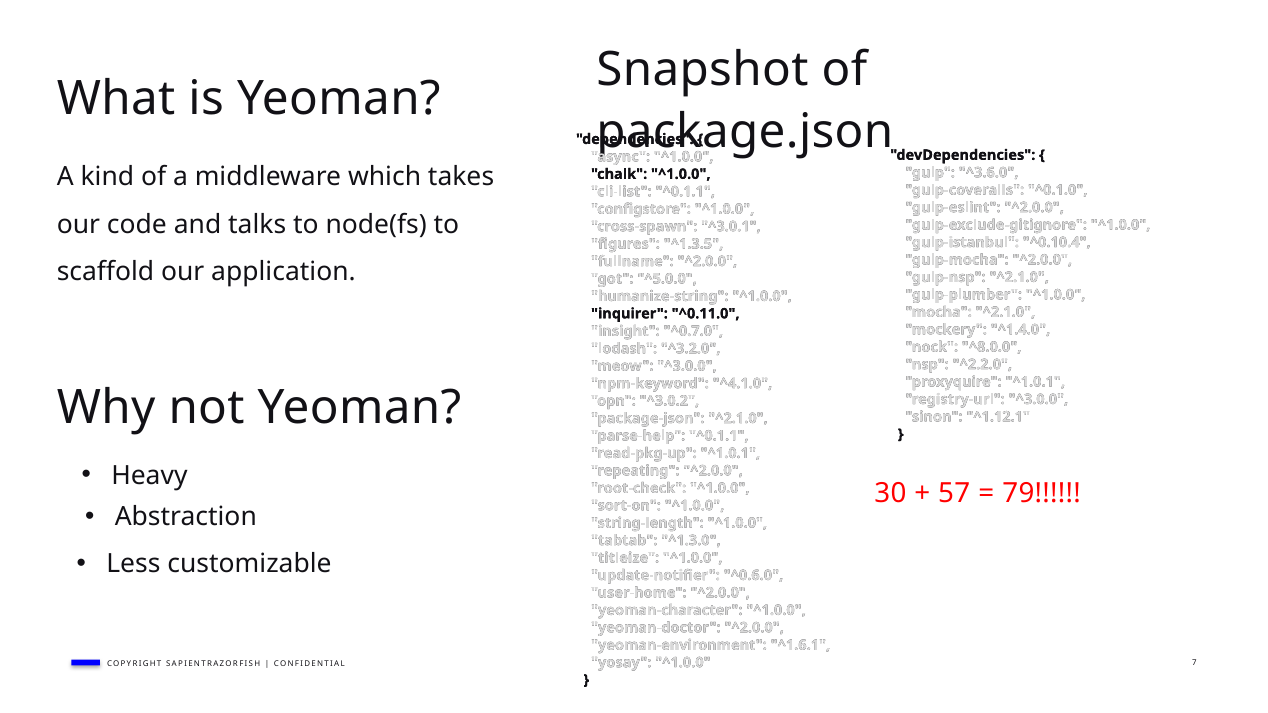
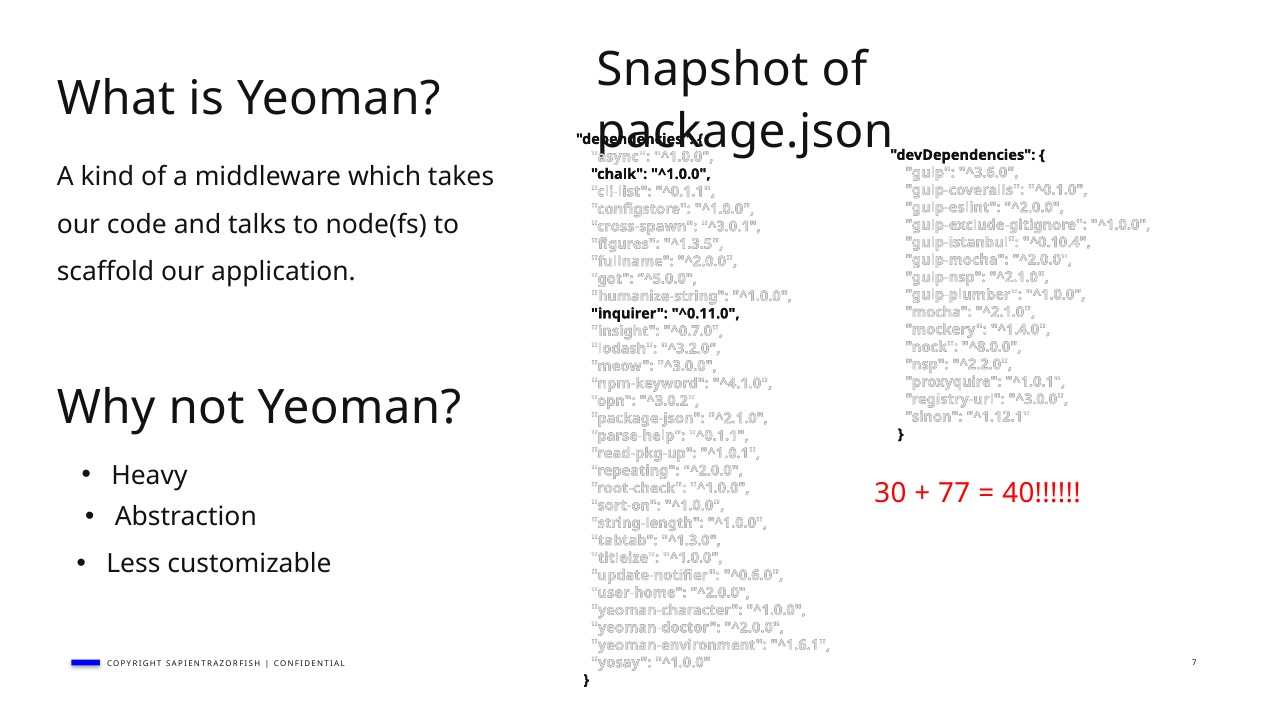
57: 57 -> 77 (954, 494)
79: 79 -> 40 (1042, 494)
